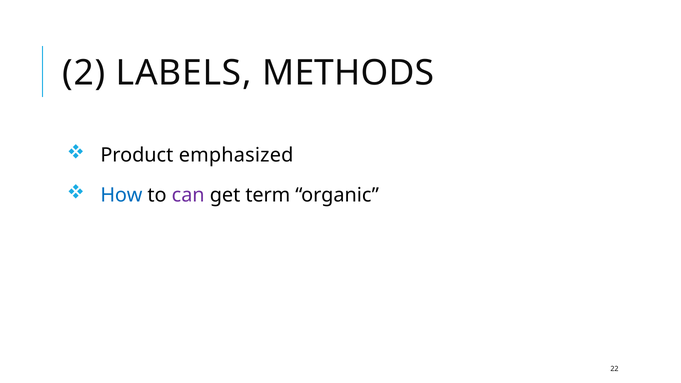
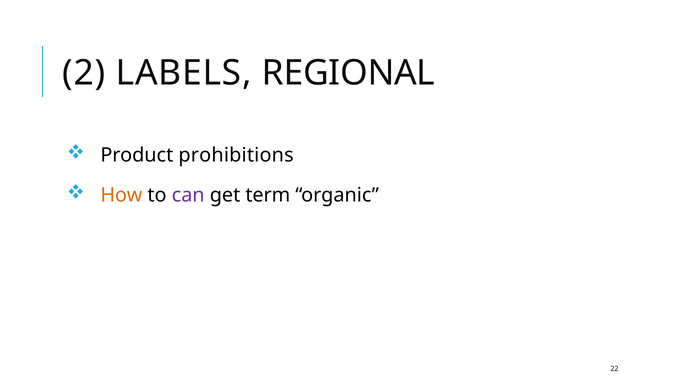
METHODS: METHODS -> REGIONAL (348, 73)
emphasized: emphasized -> prohibitions (236, 155)
How colour: blue -> orange (121, 195)
